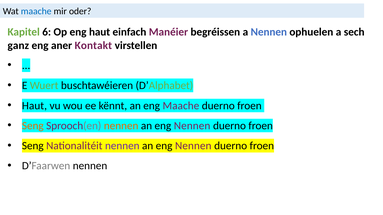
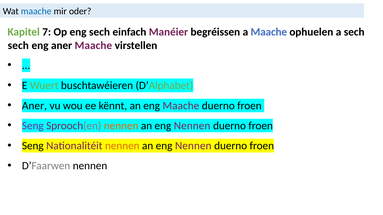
6: 6 -> 7 (47, 32)
eng haut: haut -> sech (99, 32)
a Nennen: Nennen -> Maache (269, 32)
ganz: ganz -> sech (18, 45)
aner Kontakt: Kontakt -> Maache (93, 45)
Haut: Haut -> Aner (34, 106)
Seng colour: orange -> purple (33, 126)
nennen colour: purple -> orange (122, 146)
